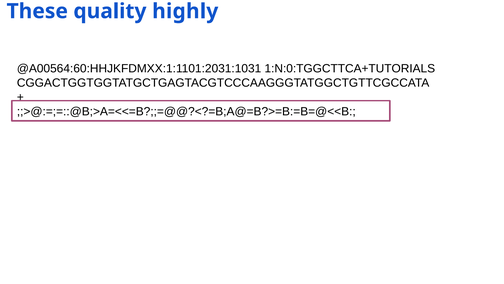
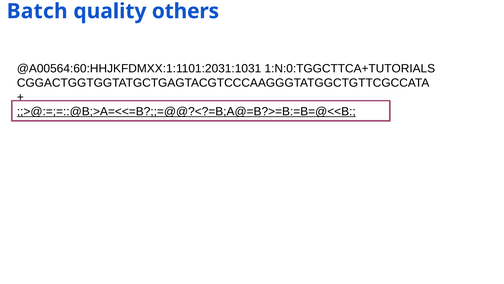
These: These -> Batch (37, 11)
highly: highly -> others (185, 11)
;;>@:=;=::@B;>A=<<=B?;;=@@?<?=B;A@=B?>=B:=B=@<<B underline: none -> present (186, 111)
